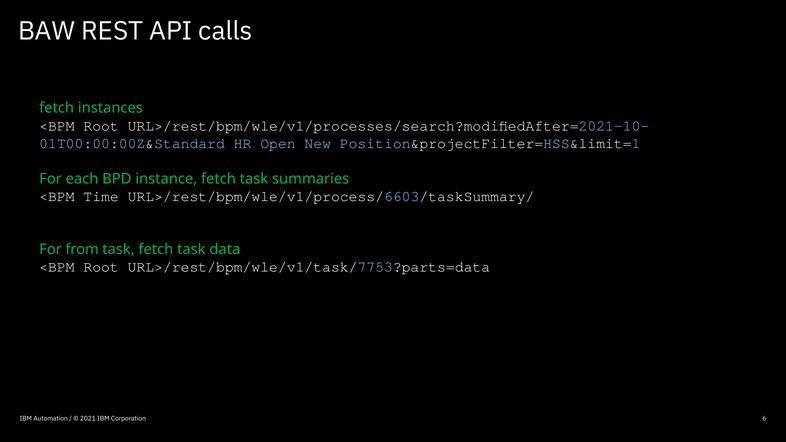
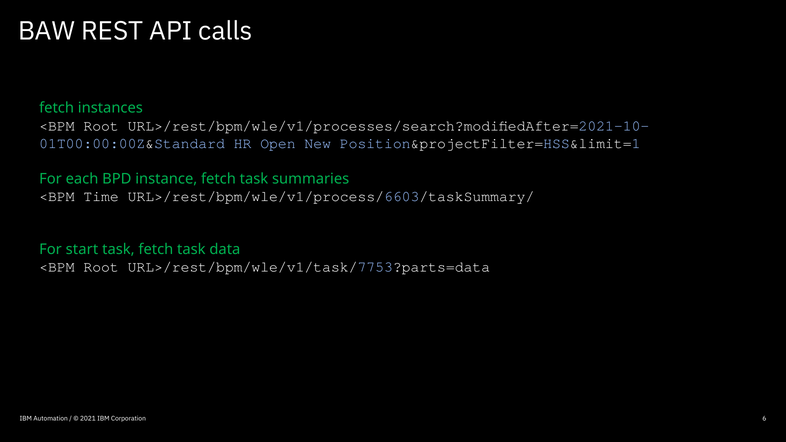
from: from -> start (82, 249)
